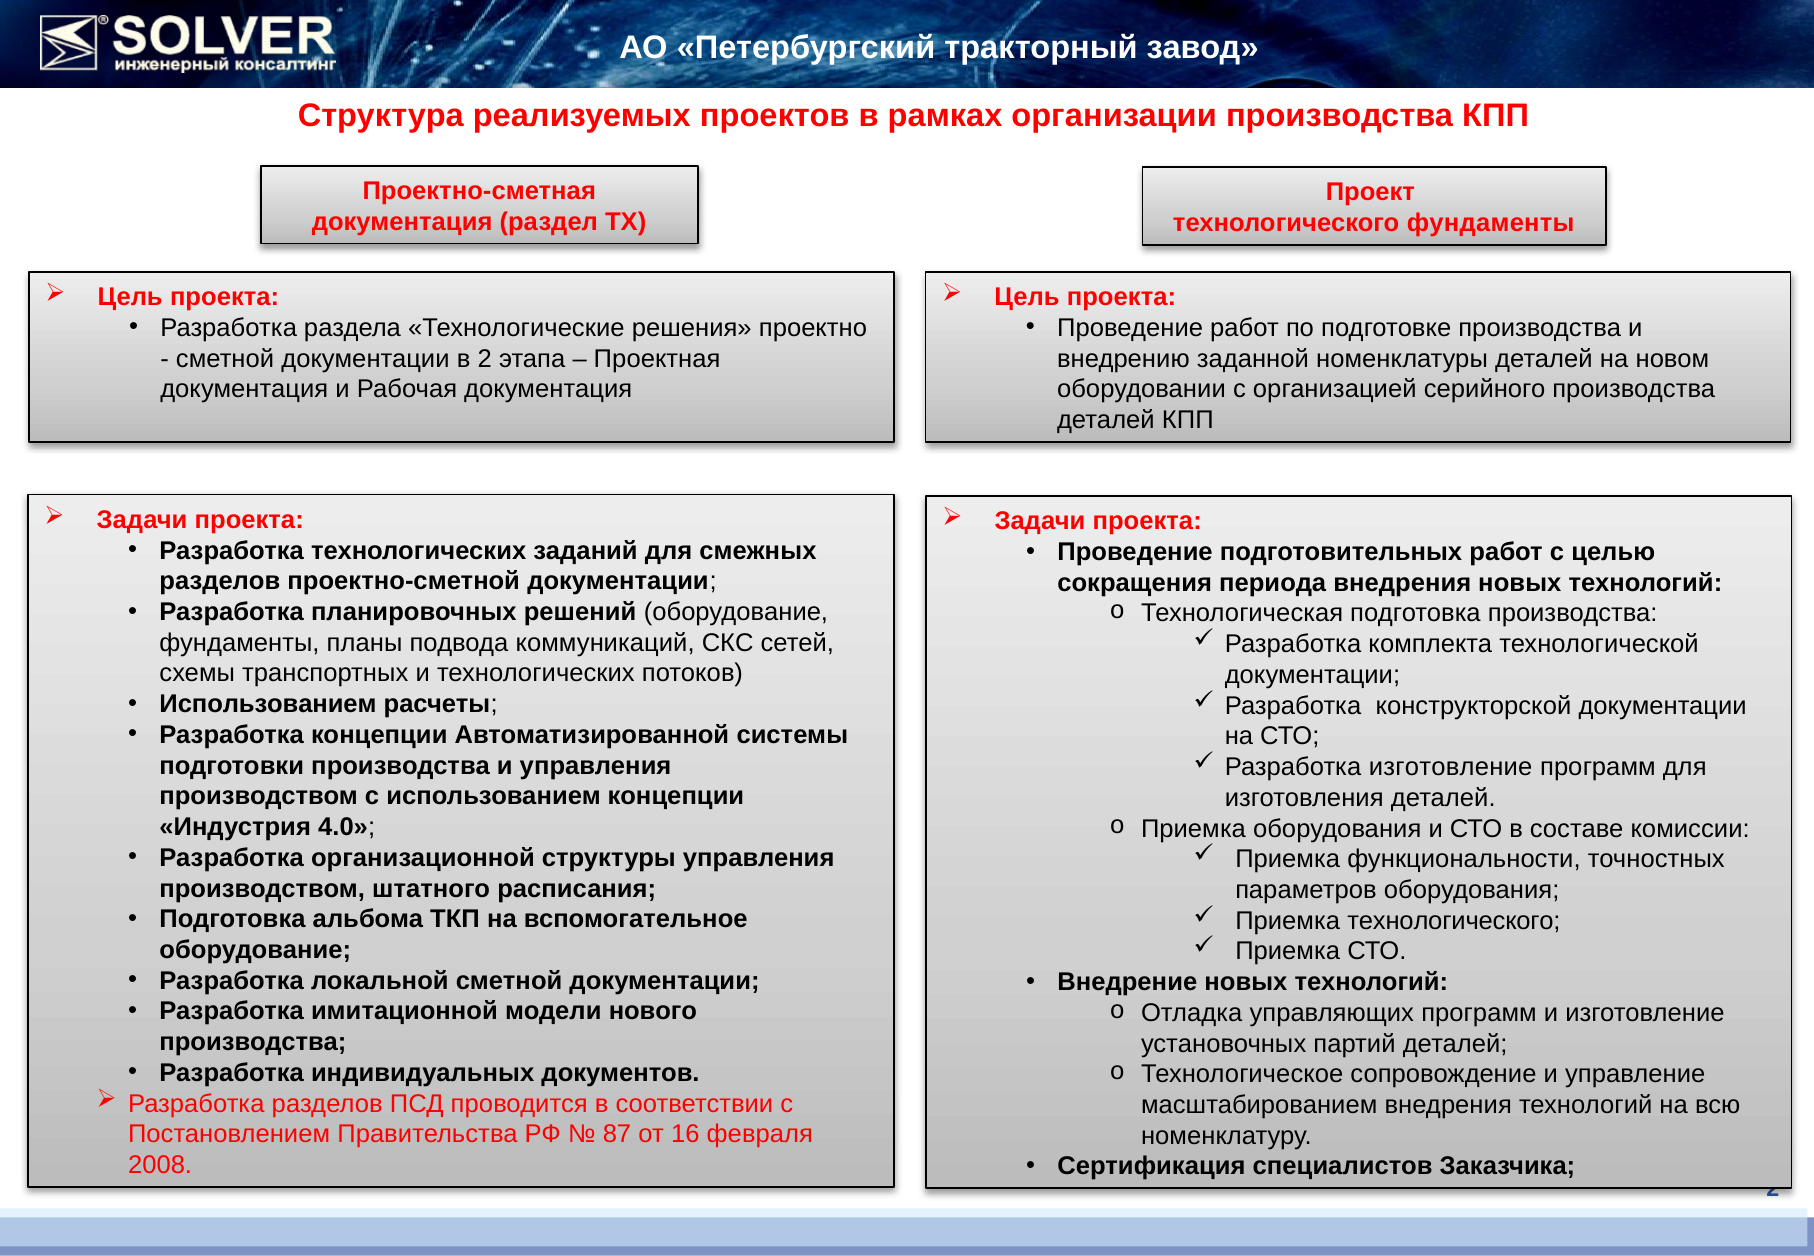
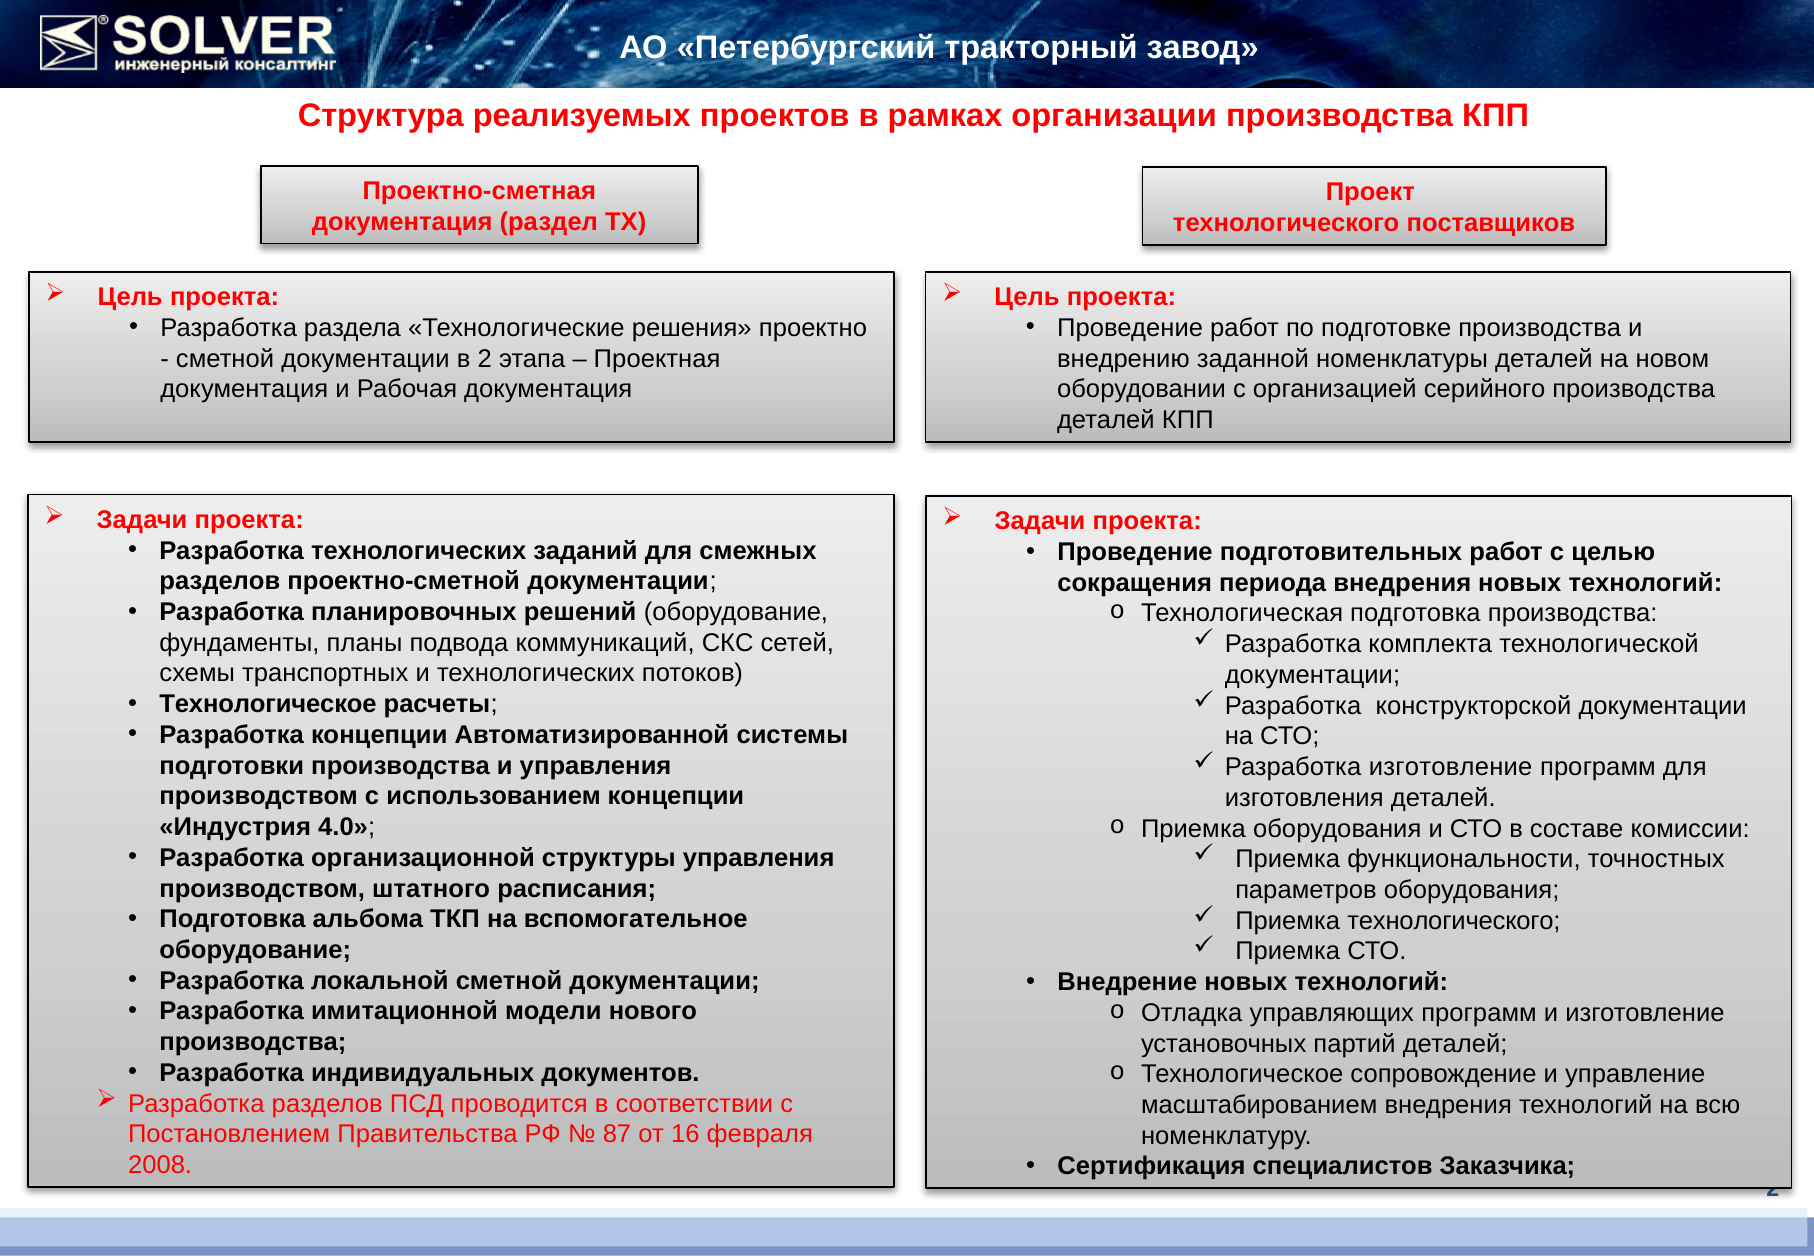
технологического фундаменты: фундаменты -> поставщиков (1491, 223)
Использованием: Использованием -> Технологическое (268, 704)
